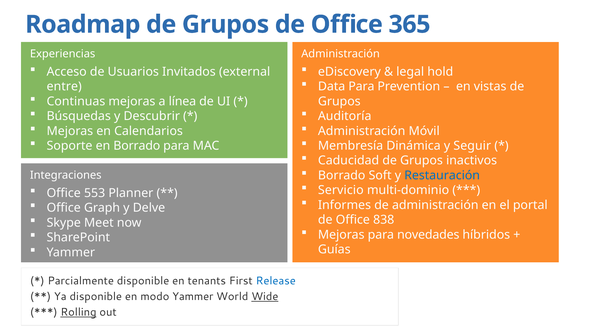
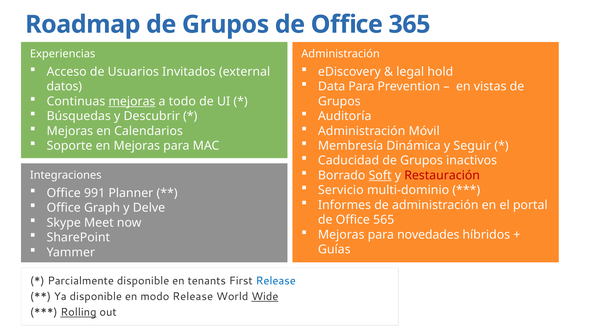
entre: entre -> datos (64, 87)
mejoras underline: none -> present (132, 101)
línea: línea -> todo (182, 101)
en Borrado: Borrado -> Mejoras (137, 146)
Soft underline: none -> present (380, 175)
Restauración colour: blue -> red (442, 175)
553: 553 -> 991 (95, 193)
838: 838 -> 565 (384, 220)
modo Yammer: Yammer -> Release (193, 297)
